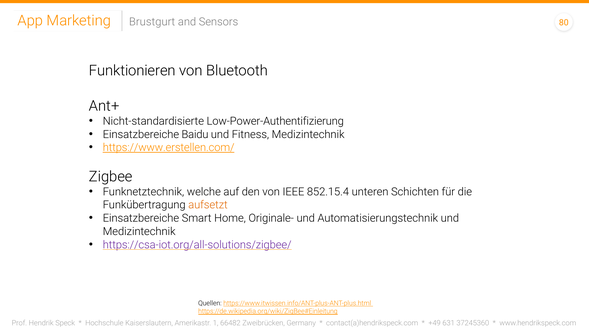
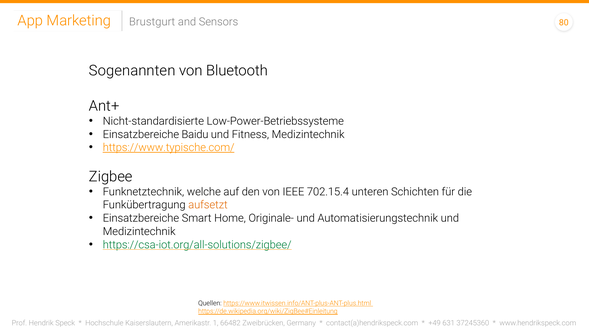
Funktionieren: Funktionieren -> Sogenannten (132, 71)
Low-Power-Authentifizierung: Low-Power-Authentifizierung -> Low-Power-Betriebssysteme (275, 121)
https://www.erstellen.com/: https://www.erstellen.com/ -> https://www.typische.com/ (169, 148)
852.15.4: 852.15.4 -> 702.15.4 (328, 192)
https://csa-iot.org/all-solutions/zigbee/ colour: purple -> green (197, 245)
